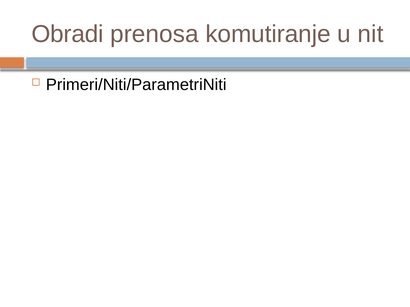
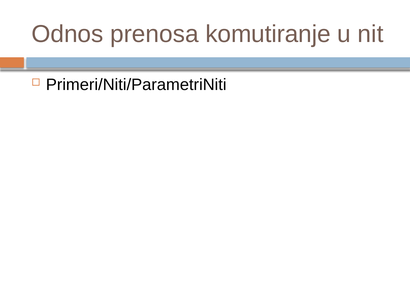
Obradi: Obradi -> Odnos (67, 34)
